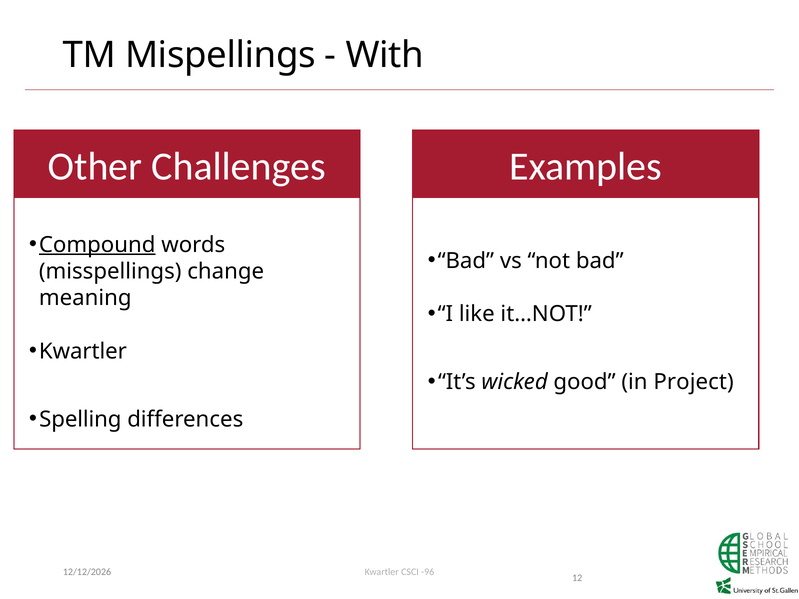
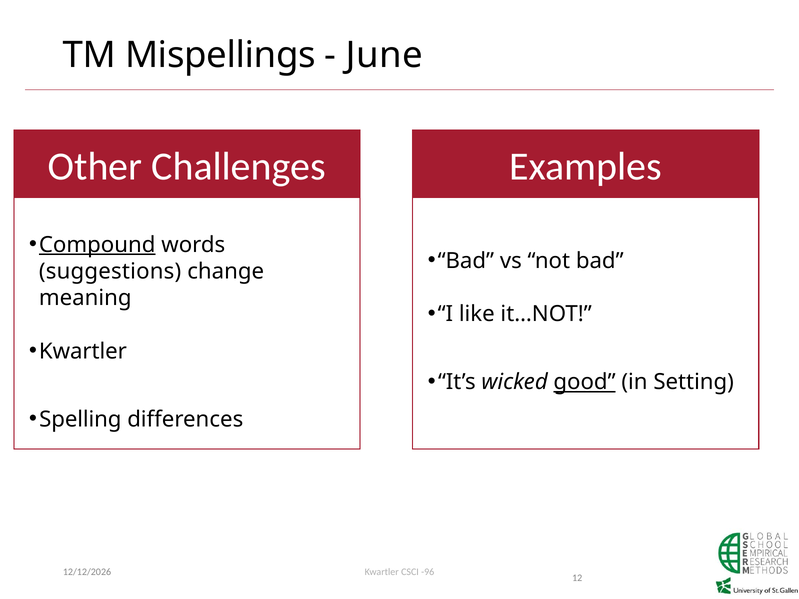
With: With -> June (384, 55)
misspellings: misspellings -> suggestions (110, 272)
good underline: none -> present (585, 382)
Project: Project -> Setting (694, 382)
